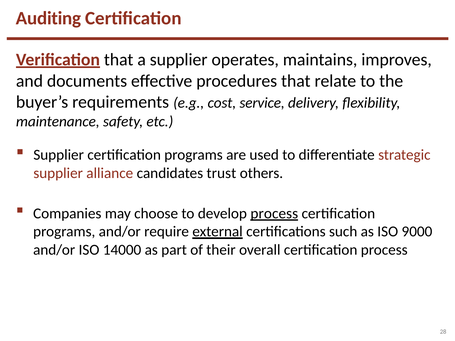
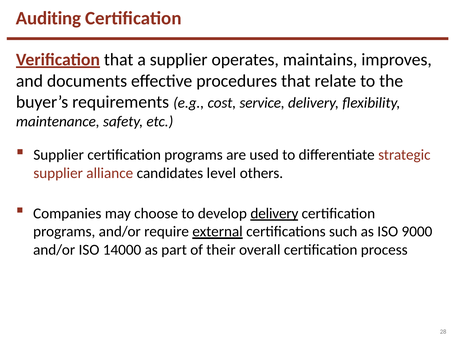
trust: trust -> level (221, 173)
develop process: process -> delivery (274, 214)
